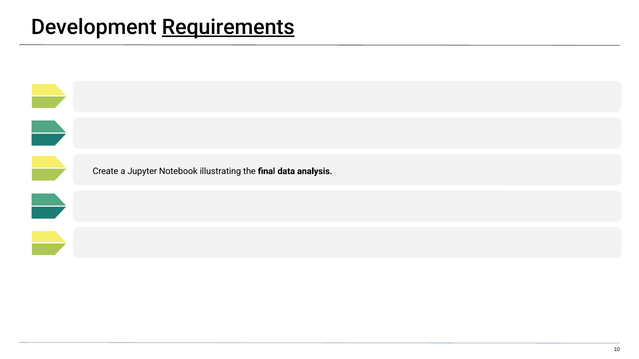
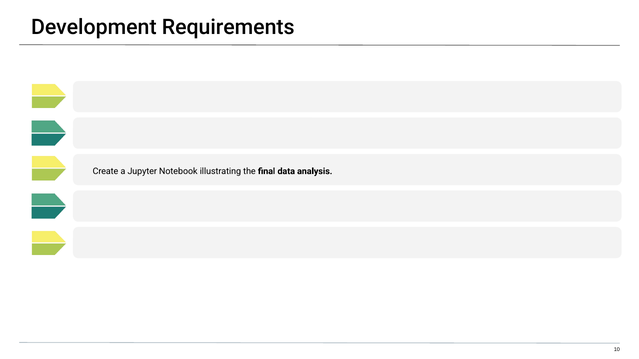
Requirements underline: present -> none (228, 27)
